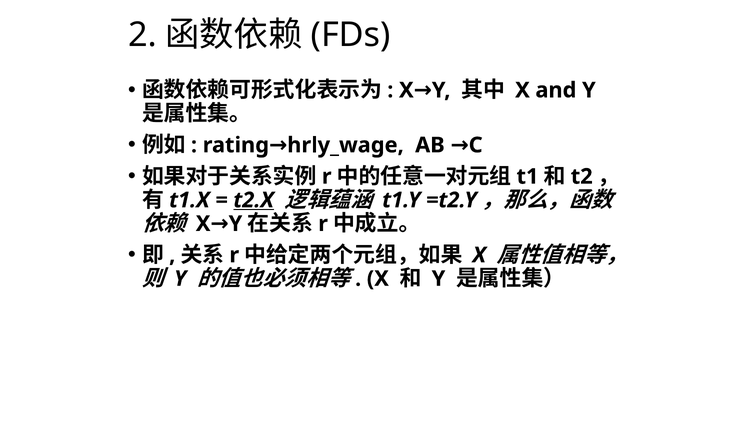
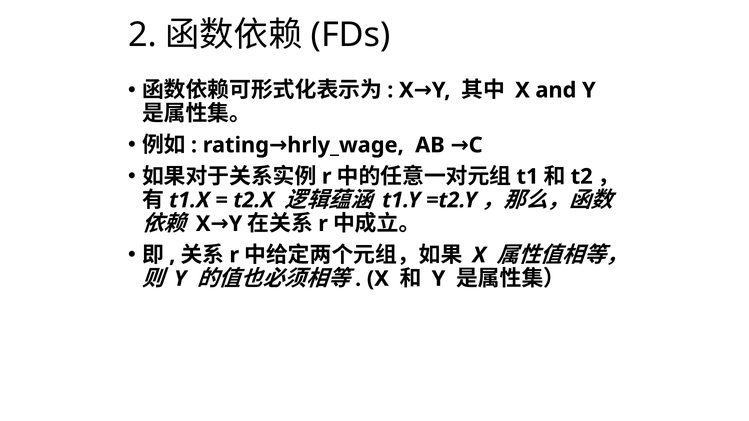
t2.X underline: present -> none (254, 200)
